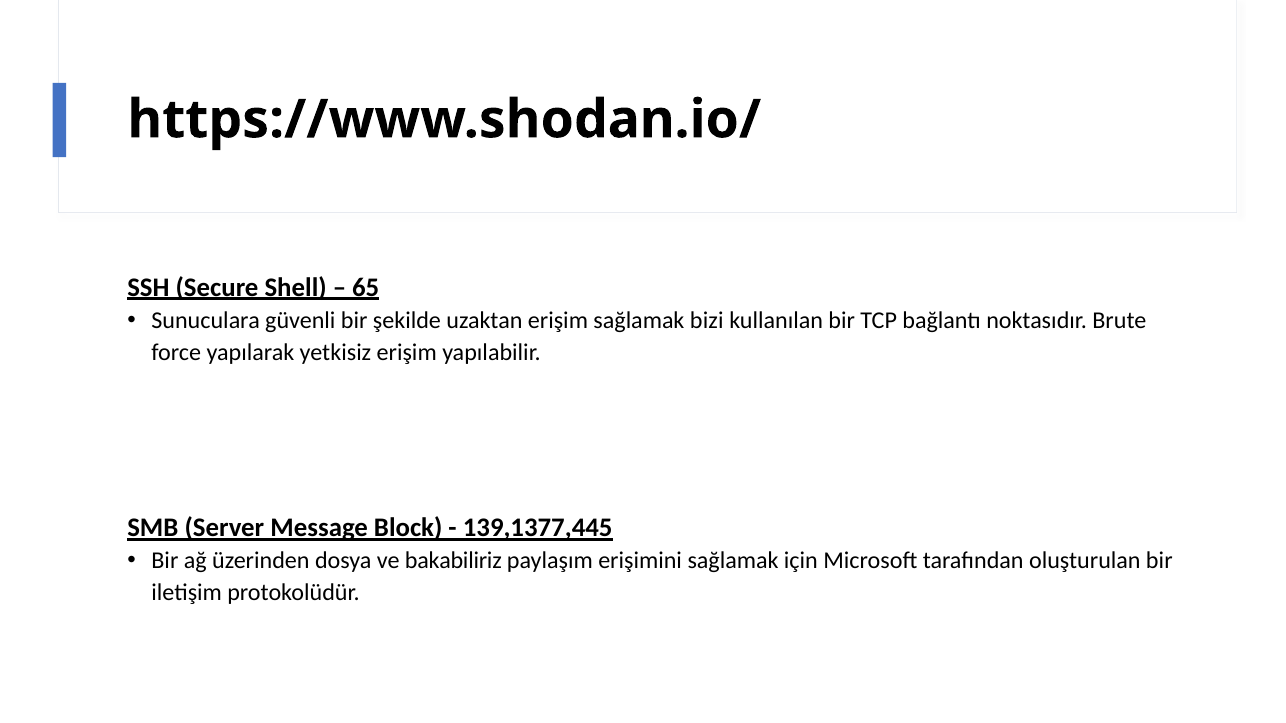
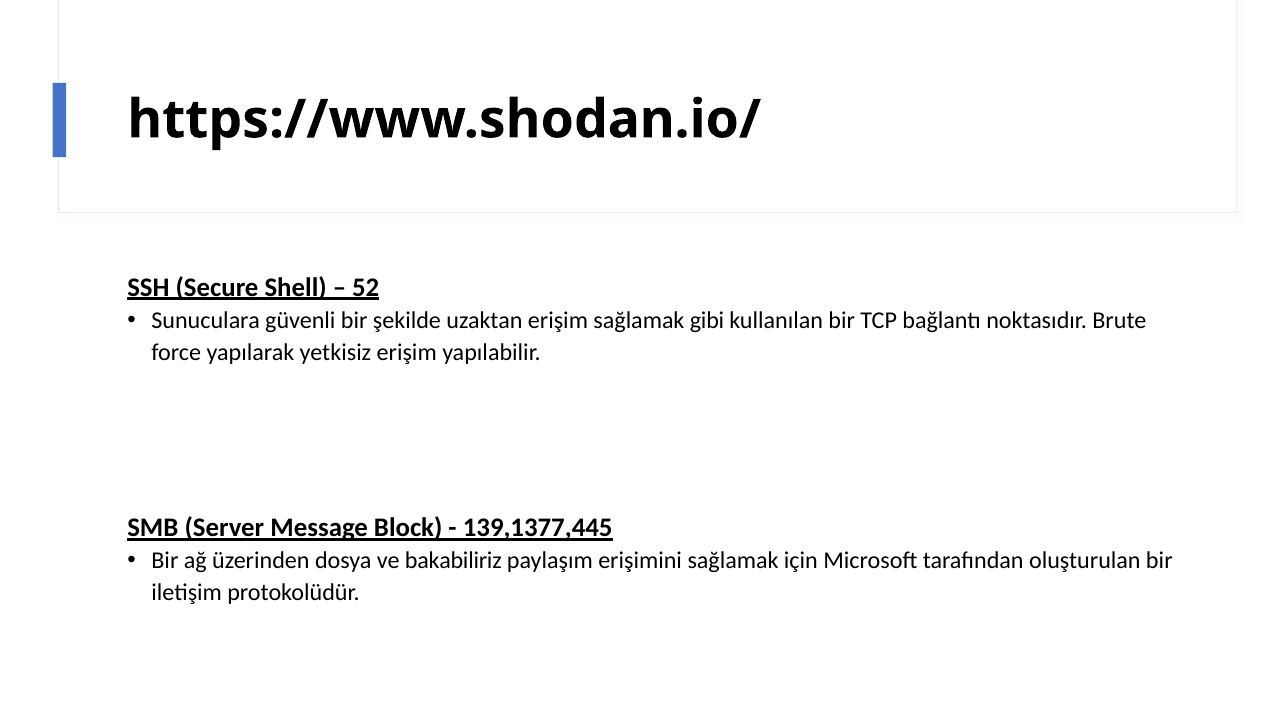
65: 65 -> 52 (366, 287)
bizi: bizi -> gibi (707, 321)
